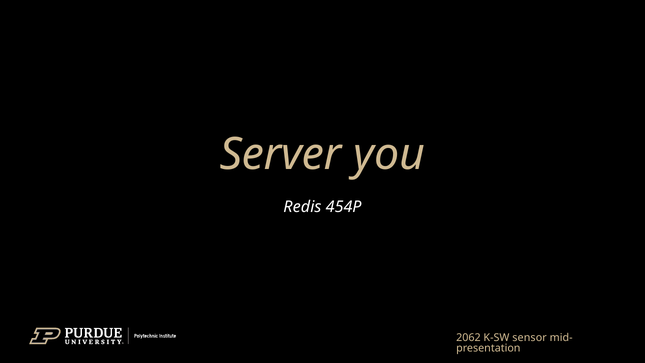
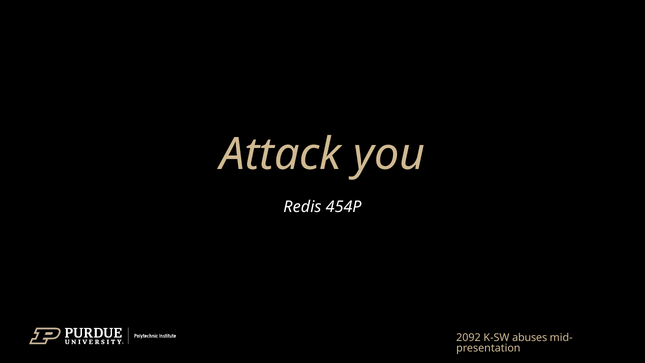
Server: Server -> Attack (281, 154)
2062: 2062 -> 2092 (468, 338)
sensor: sensor -> abuses (530, 338)
